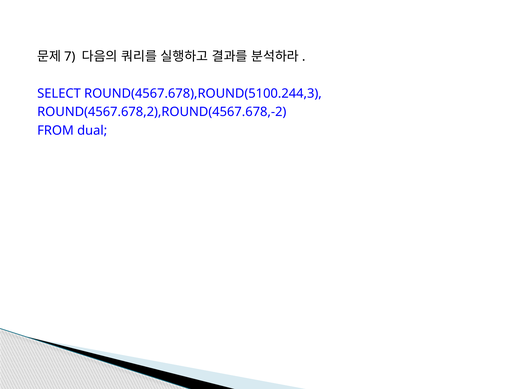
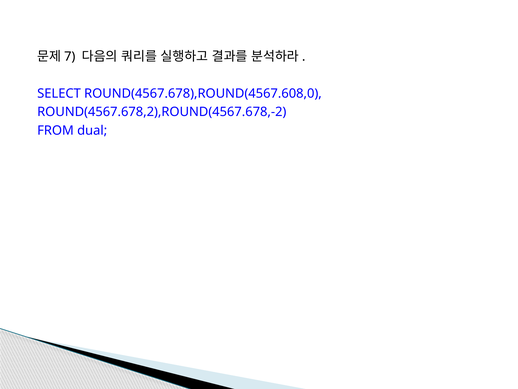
ROUND(4567.678),ROUND(5100.244,3: ROUND(4567.678),ROUND(5100.244,3 -> ROUND(4567.678),ROUND(4567.608,0 (203, 93)
